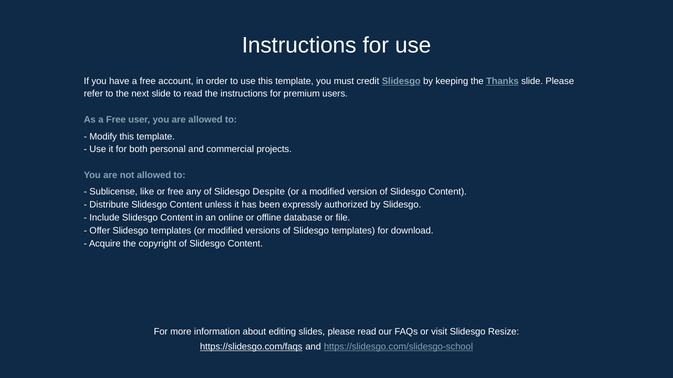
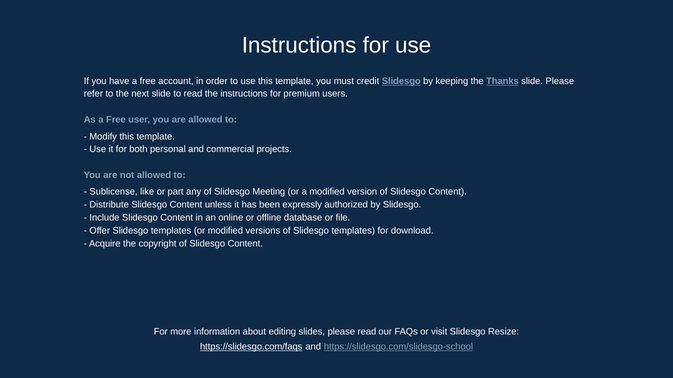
or free: free -> part (176, 192)
Despite: Despite -> Meeting (269, 192)
